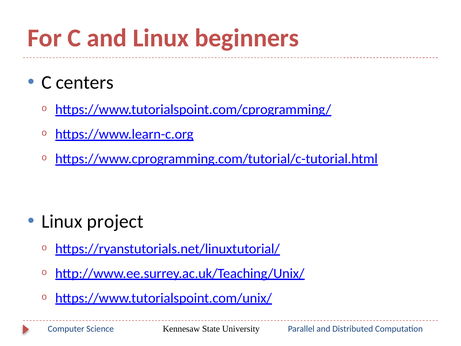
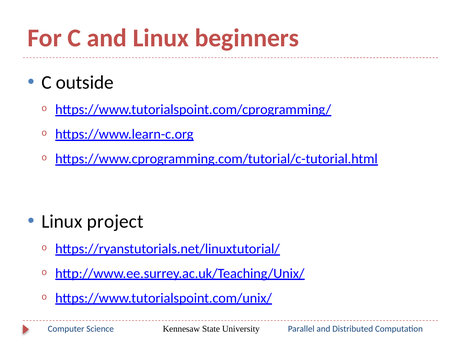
centers: centers -> outside (85, 82)
